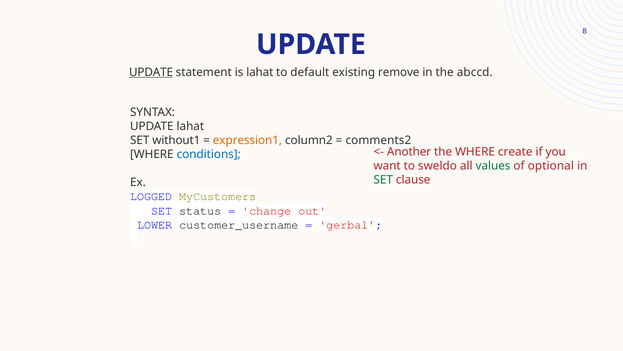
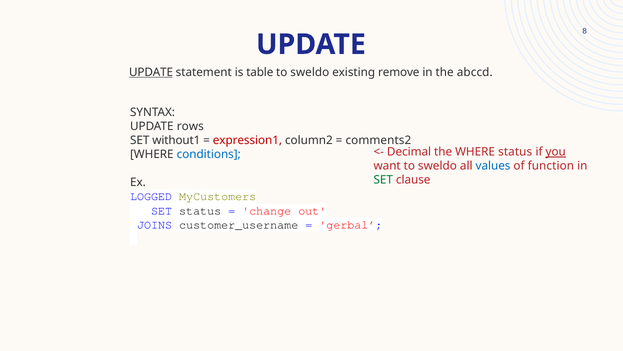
is lahat: lahat -> table (260, 72)
default: default -> sweldo (310, 72)
UPDATE lahat: lahat -> rows (190, 126)
expression1 colour: orange -> red (247, 140)
Another: Another -> Decimal (409, 152)
WHERE create: create -> status (515, 152)
you underline: none -> present (556, 152)
values colour: green -> blue (493, 166)
optional: optional -> function (551, 166)
LOWER: LOWER -> JOINS (155, 224)
